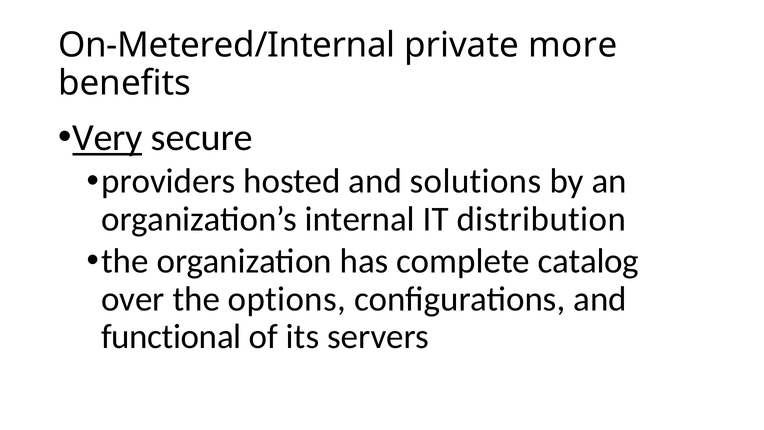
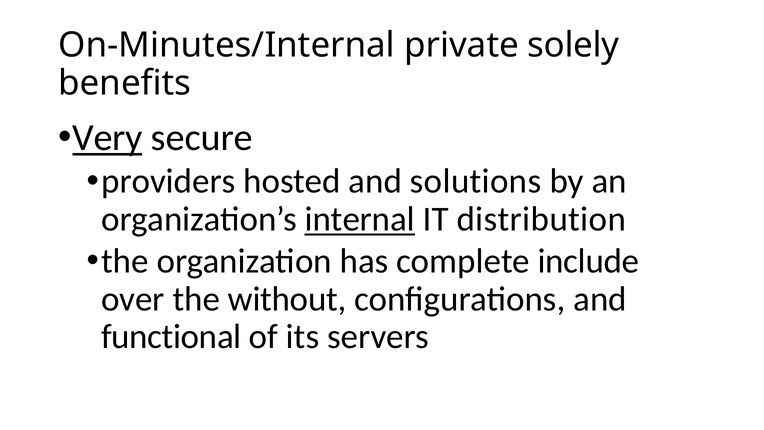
On-Metered/Internal: On-Metered/Internal -> On-Minutes/Internal (227, 45)
more: more -> solely (573, 45)
internal underline: none -> present (360, 219)
catalog: catalog -> include (588, 261)
options: options -> without (287, 299)
